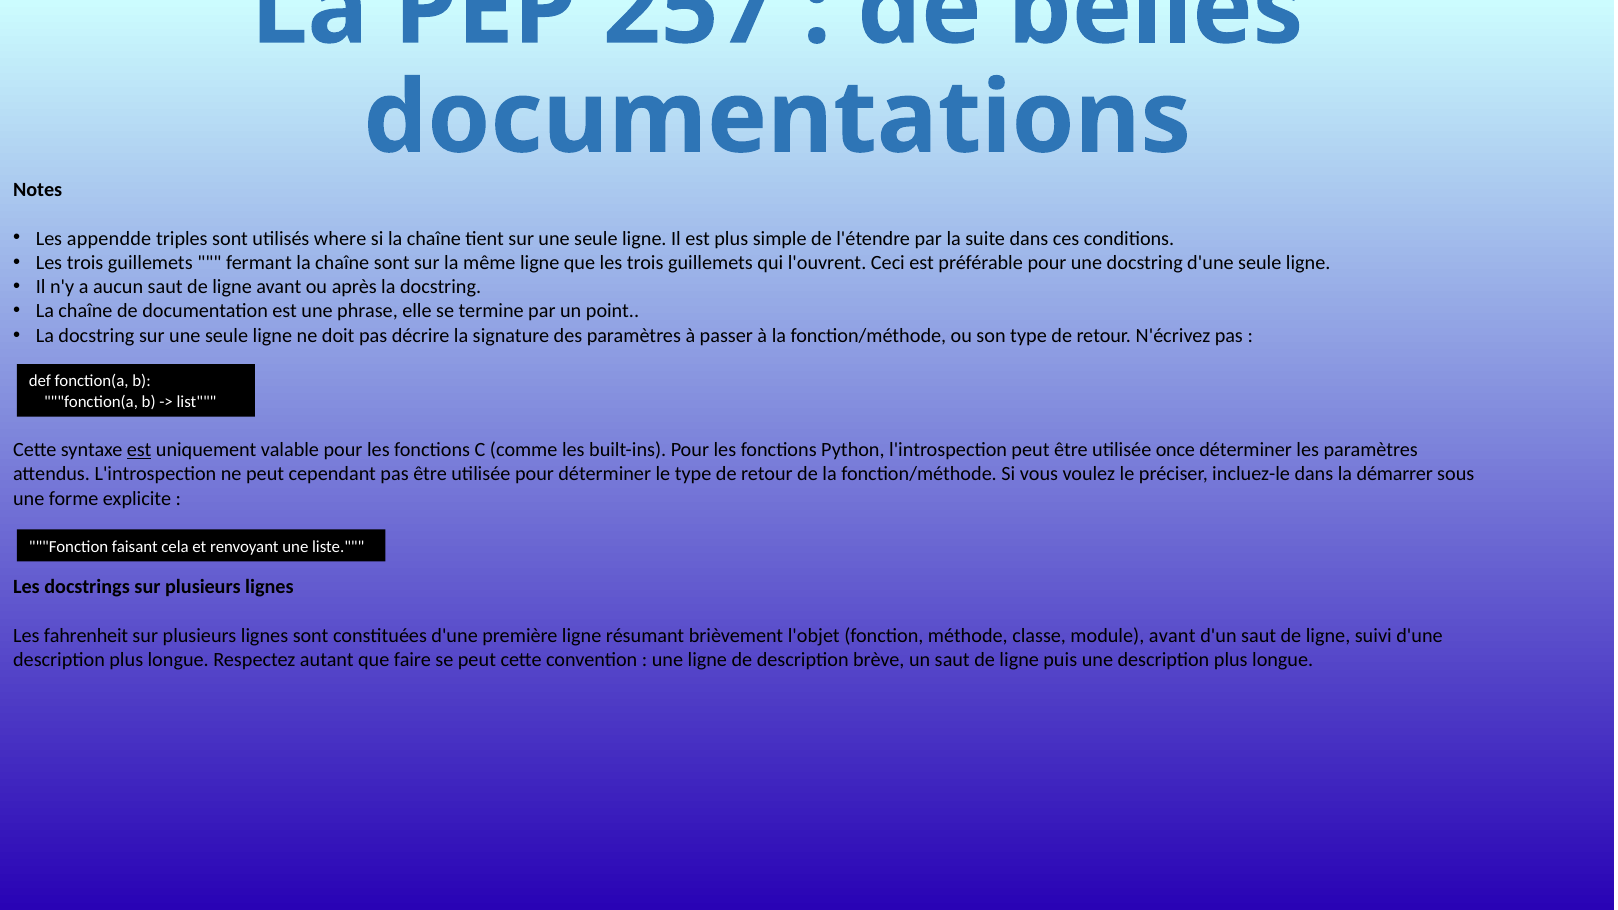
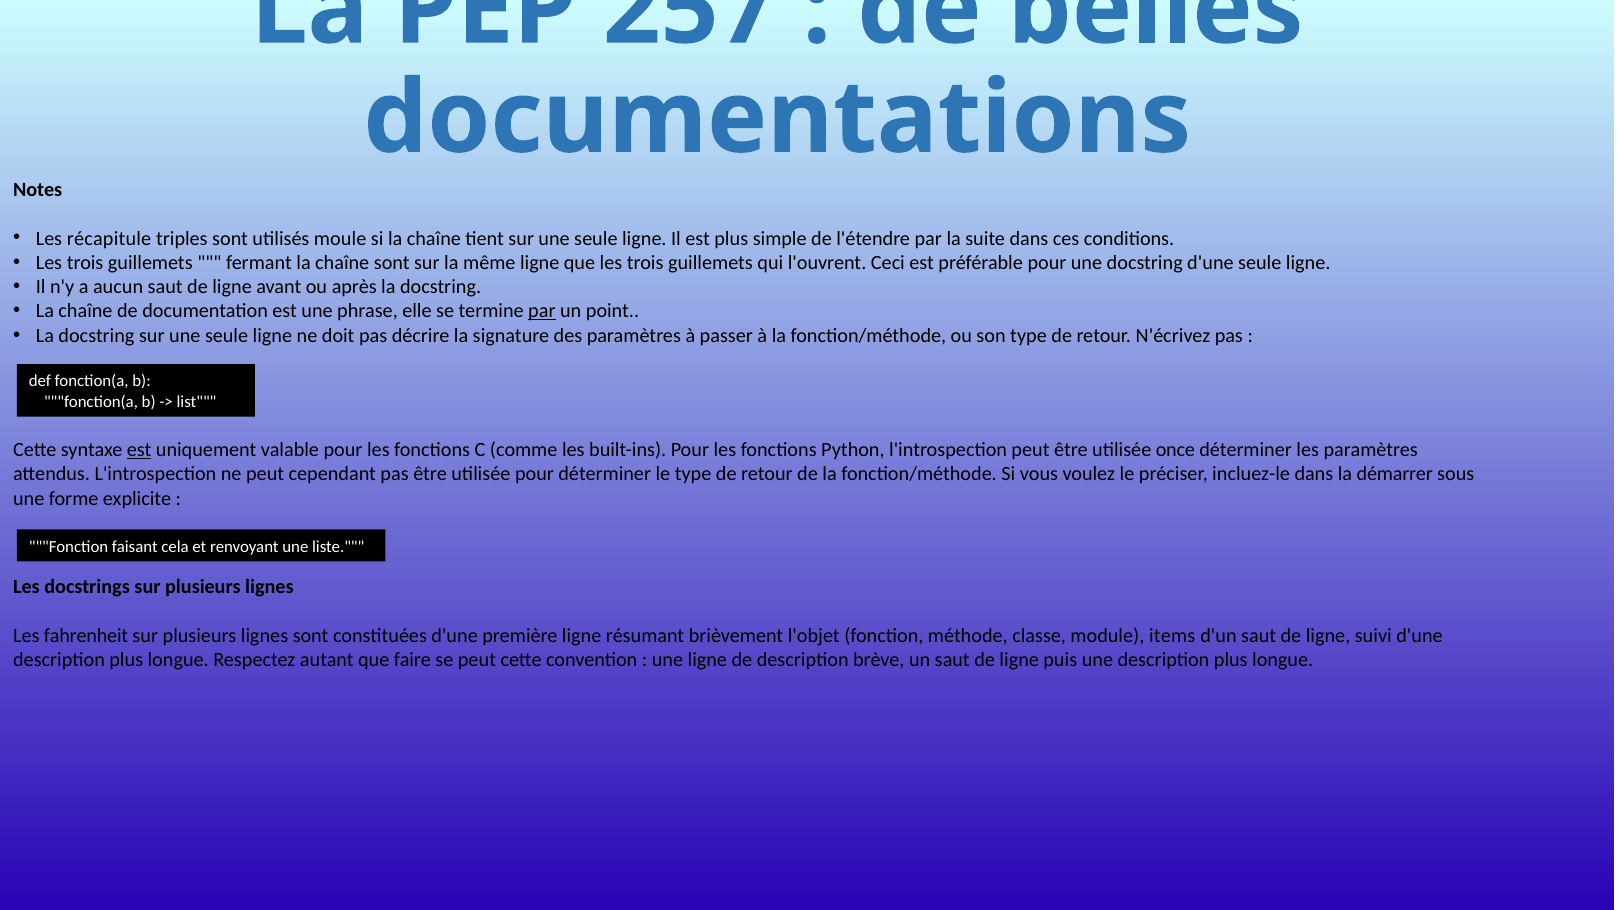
appendde: appendde -> récapitule (109, 238)
where: where -> moule (340, 238)
par underline: none -> present (542, 311)
module avant: avant -> items (1172, 636)
